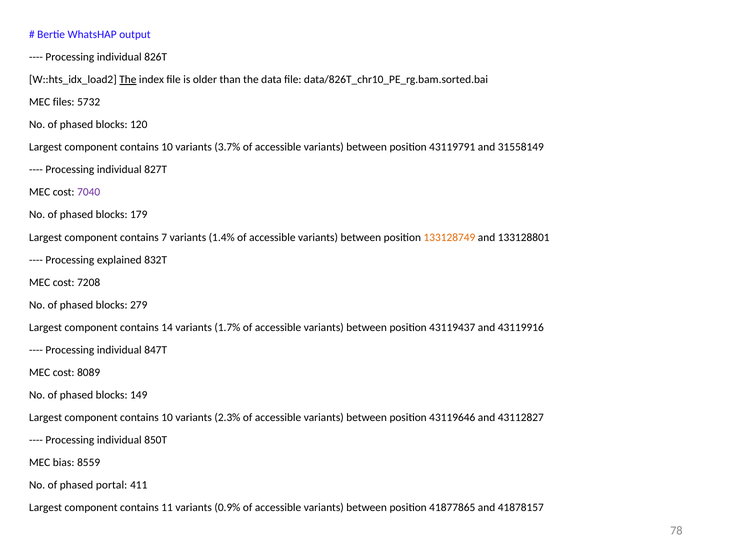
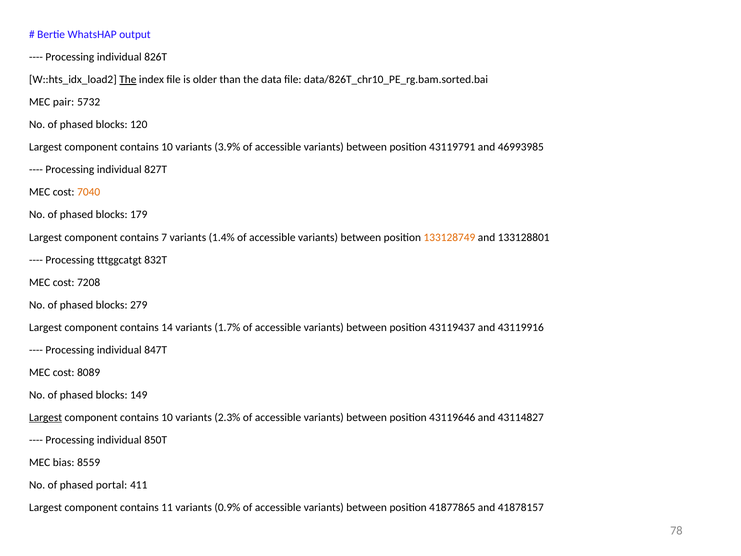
files: files -> pair (64, 102)
3.7%: 3.7% -> 3.9% (227, 147)
31558149: 31558149 -> 46993985 (521, 147)
7040 colour: purple -> orange (89, 192)
explained: explained -> tttggcatgt (119, 260)
Largest underline: none -> present (46, 417)
43112827: 43112827 -> 43114827 (521, 417)
